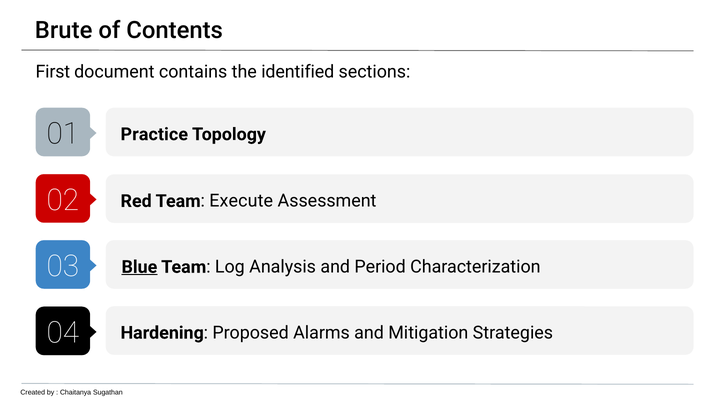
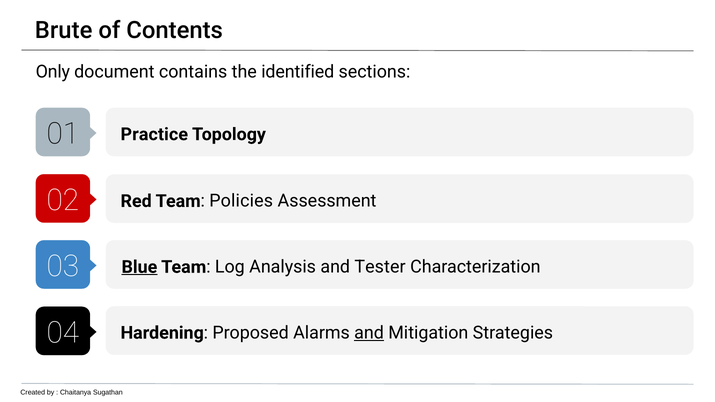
First: First -> Only (53, 72)
Execute: Execute -> Policies (241, 201)
Period: Period -> Tester (380, 267)
and underline: none -> present (369, 333)
